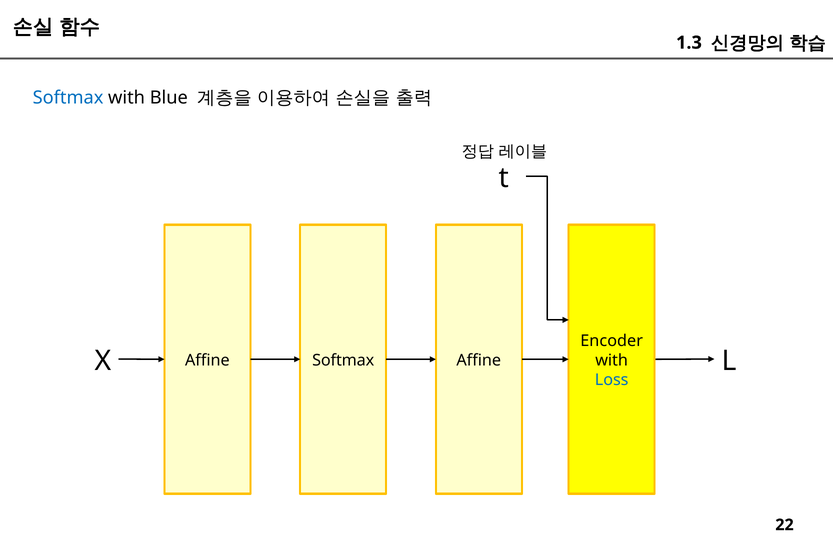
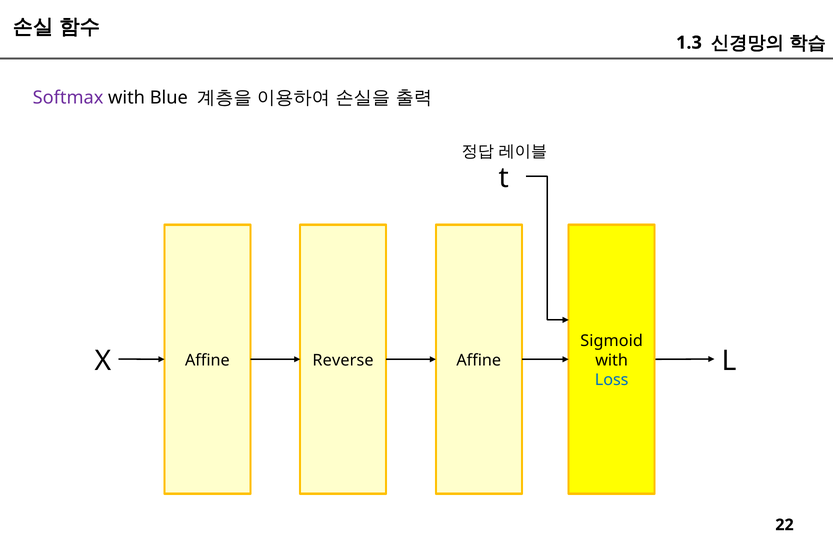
Softmax colour: blue -> purple (68, 98)
Encoder: Encoder -> Sigmoid (612, 341)
Affine Softmax: Softmax -> Reverse (343, 360)
